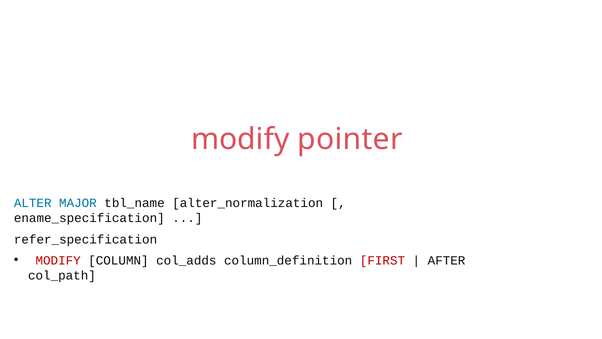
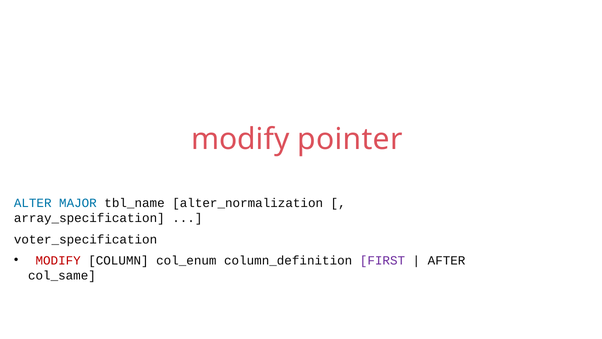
ename_specification: ename_specification -> array_specification (89, 218)
refer_specification: refer_specification -> voter_specification (86, 239)
col_adds: col_adds -> col_enum (186, 260)
FIRST colour: red -> purple (382, 260)
col_path: col_path -> col_same (62, 275)
